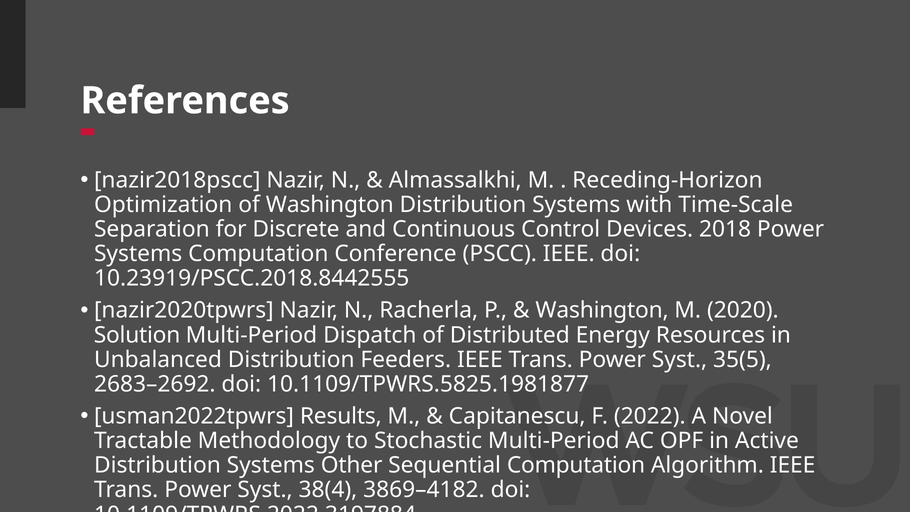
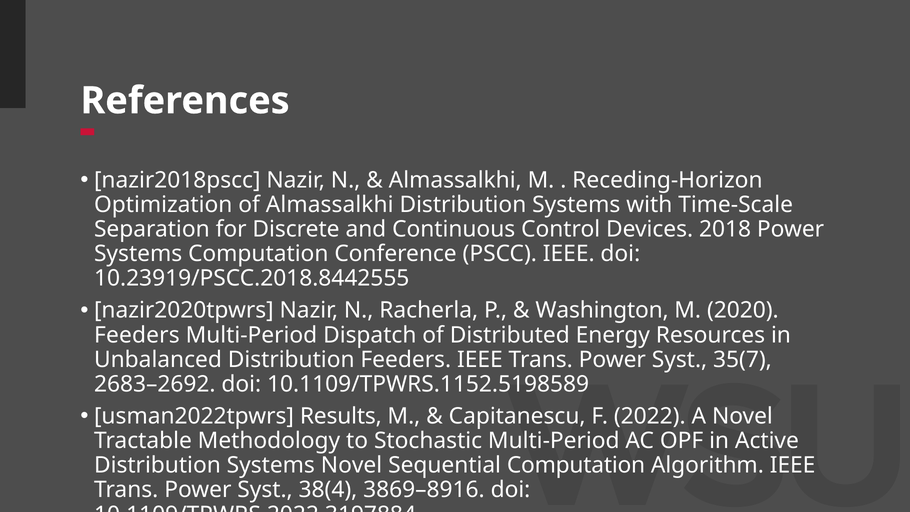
of Washington: Washington -> Almassalkhi (330, 205)
Solution: Solution -> Feeders (137, 335)
35(5: 35(5 -> 35(7 (742, 359)
10.1109/TPWRS.5825.1981877: 10.1109/TPWRS.5825.1981877 -> 10.1109/TPWRS.1152.5198589 (428, 384)
Systems Other: Other -> Novel (352, 465)
3869–4182: 3869–4182 -> 3869–8916 (424, 490)
